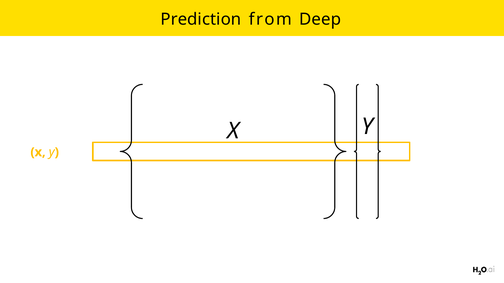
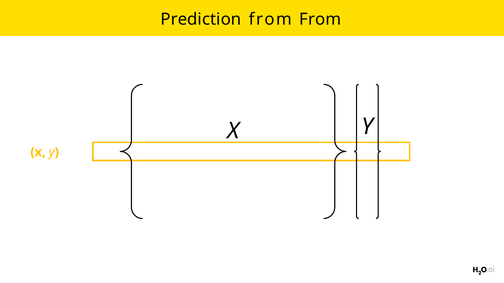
from Deep: Deep -> From (320, 19)
